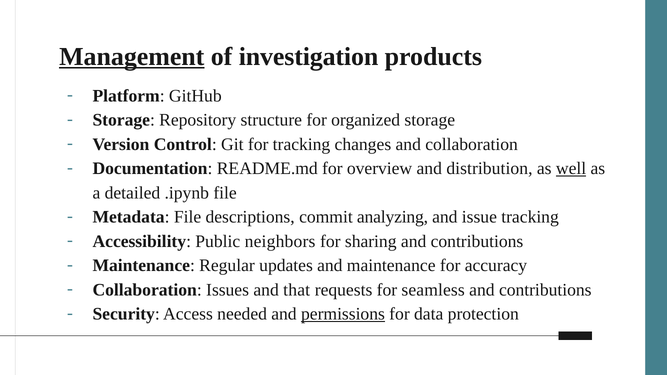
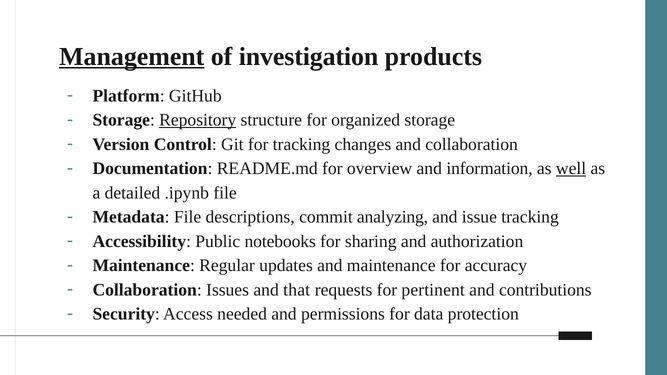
Repository underline: none -> present (198, 120)
distribution: distribution -> information (490, 169)
neighbors: neighbors -> notebooks (280, 241)
sharing and contributions: contributions -> authorization (477, 241)
seamless: seamless -> pertinent (433, 290)
permissions underline: present -> none (343, 314)
